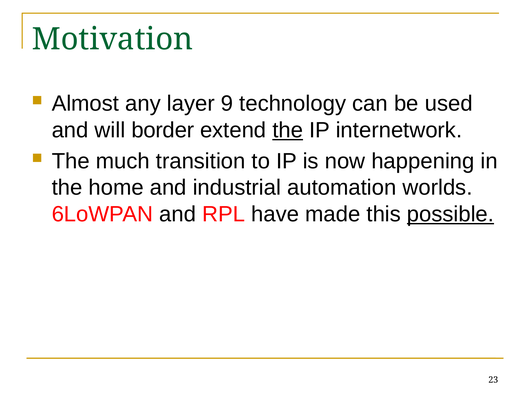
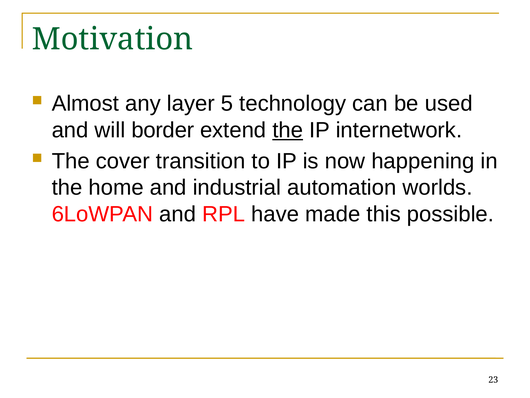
9: 9 -> 5 (227, 103)
much: much -> cover (123, 161)
possible underline: present -> none (451, 214)
